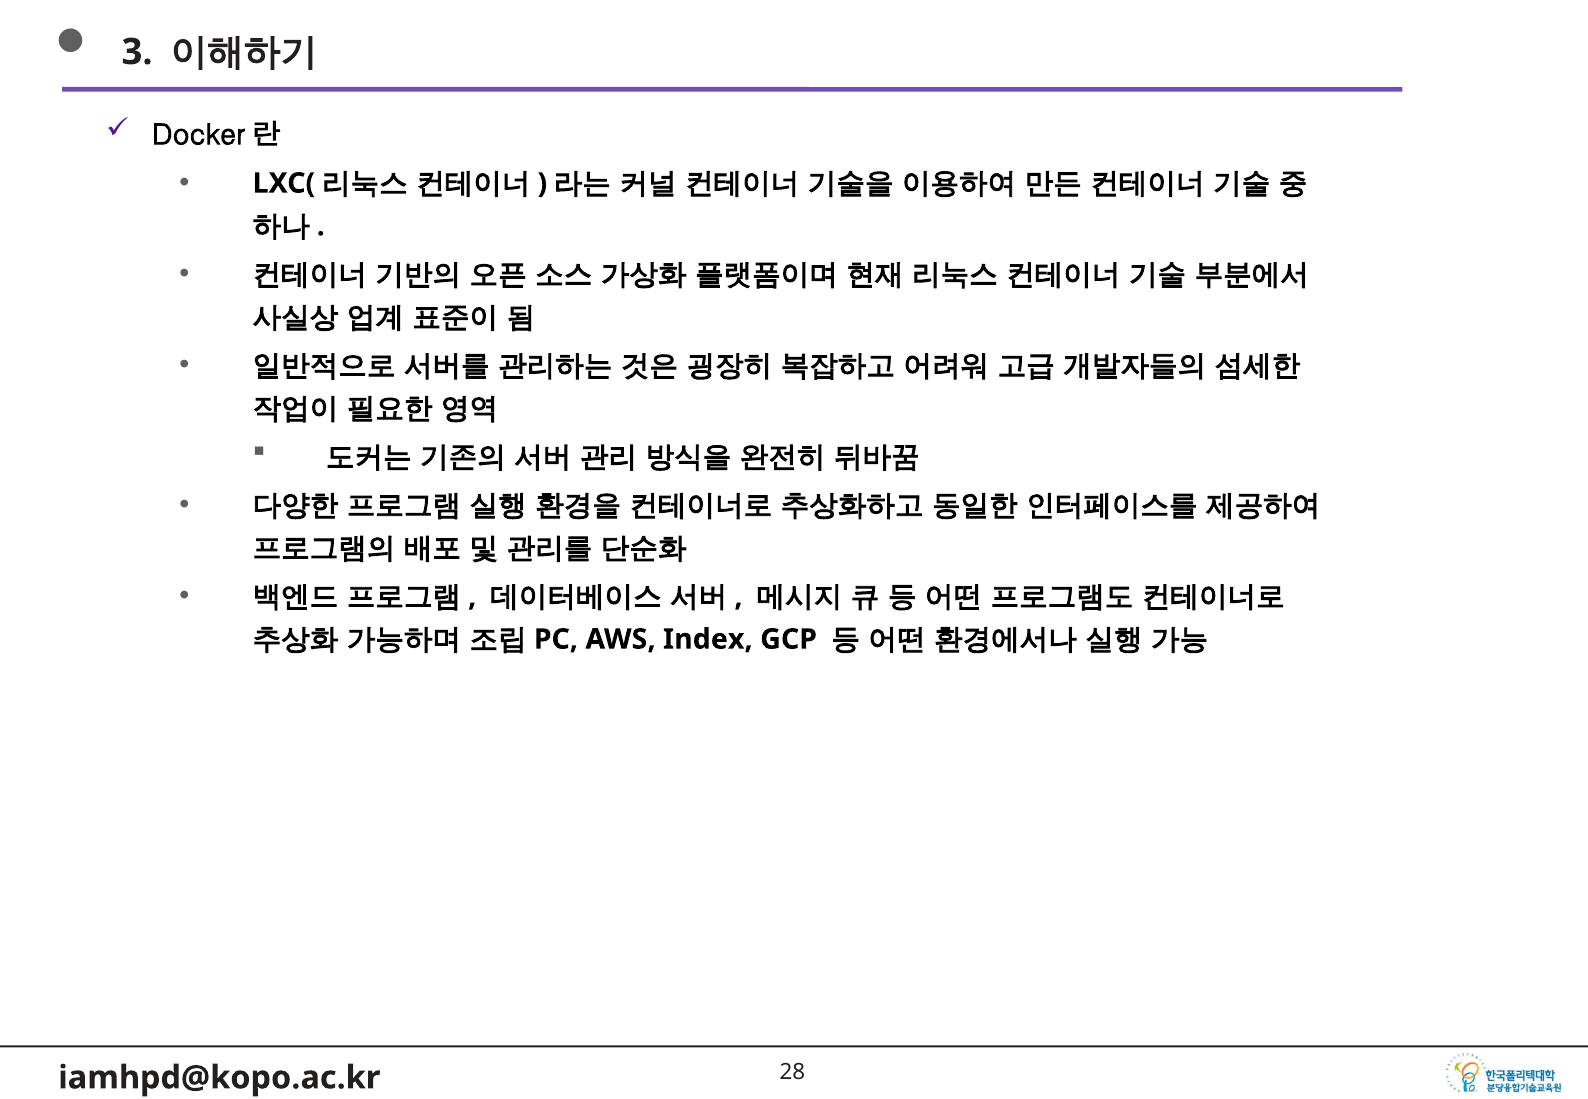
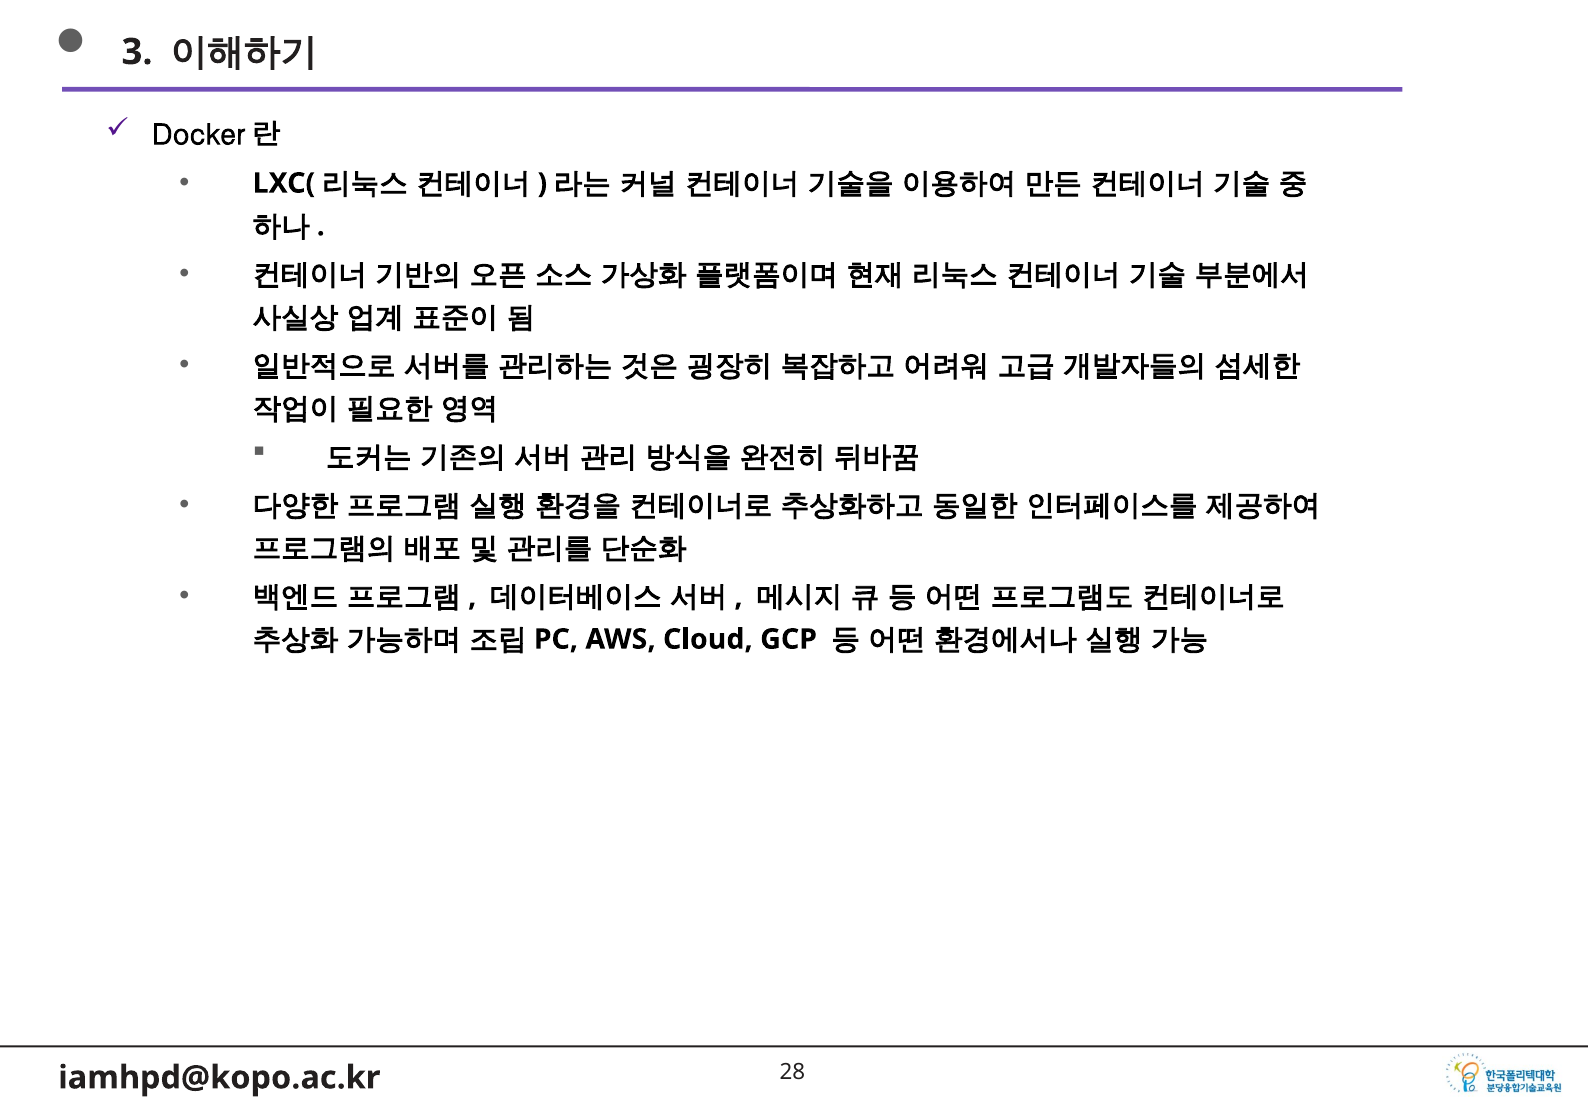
Index: Index -> Cloud (708, 639)
